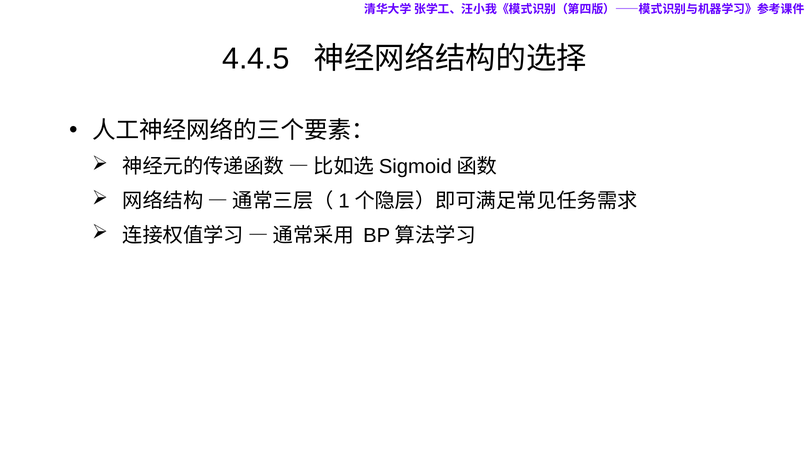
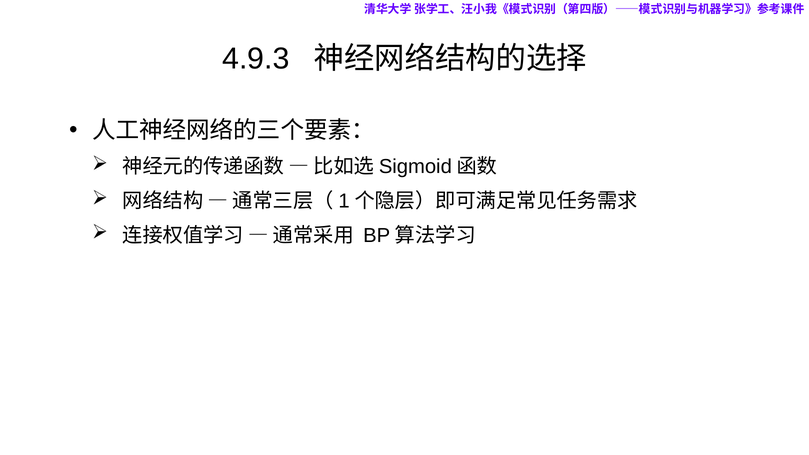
4.4.5: 4.4.5 -> 4.9.3 (256, 59)
